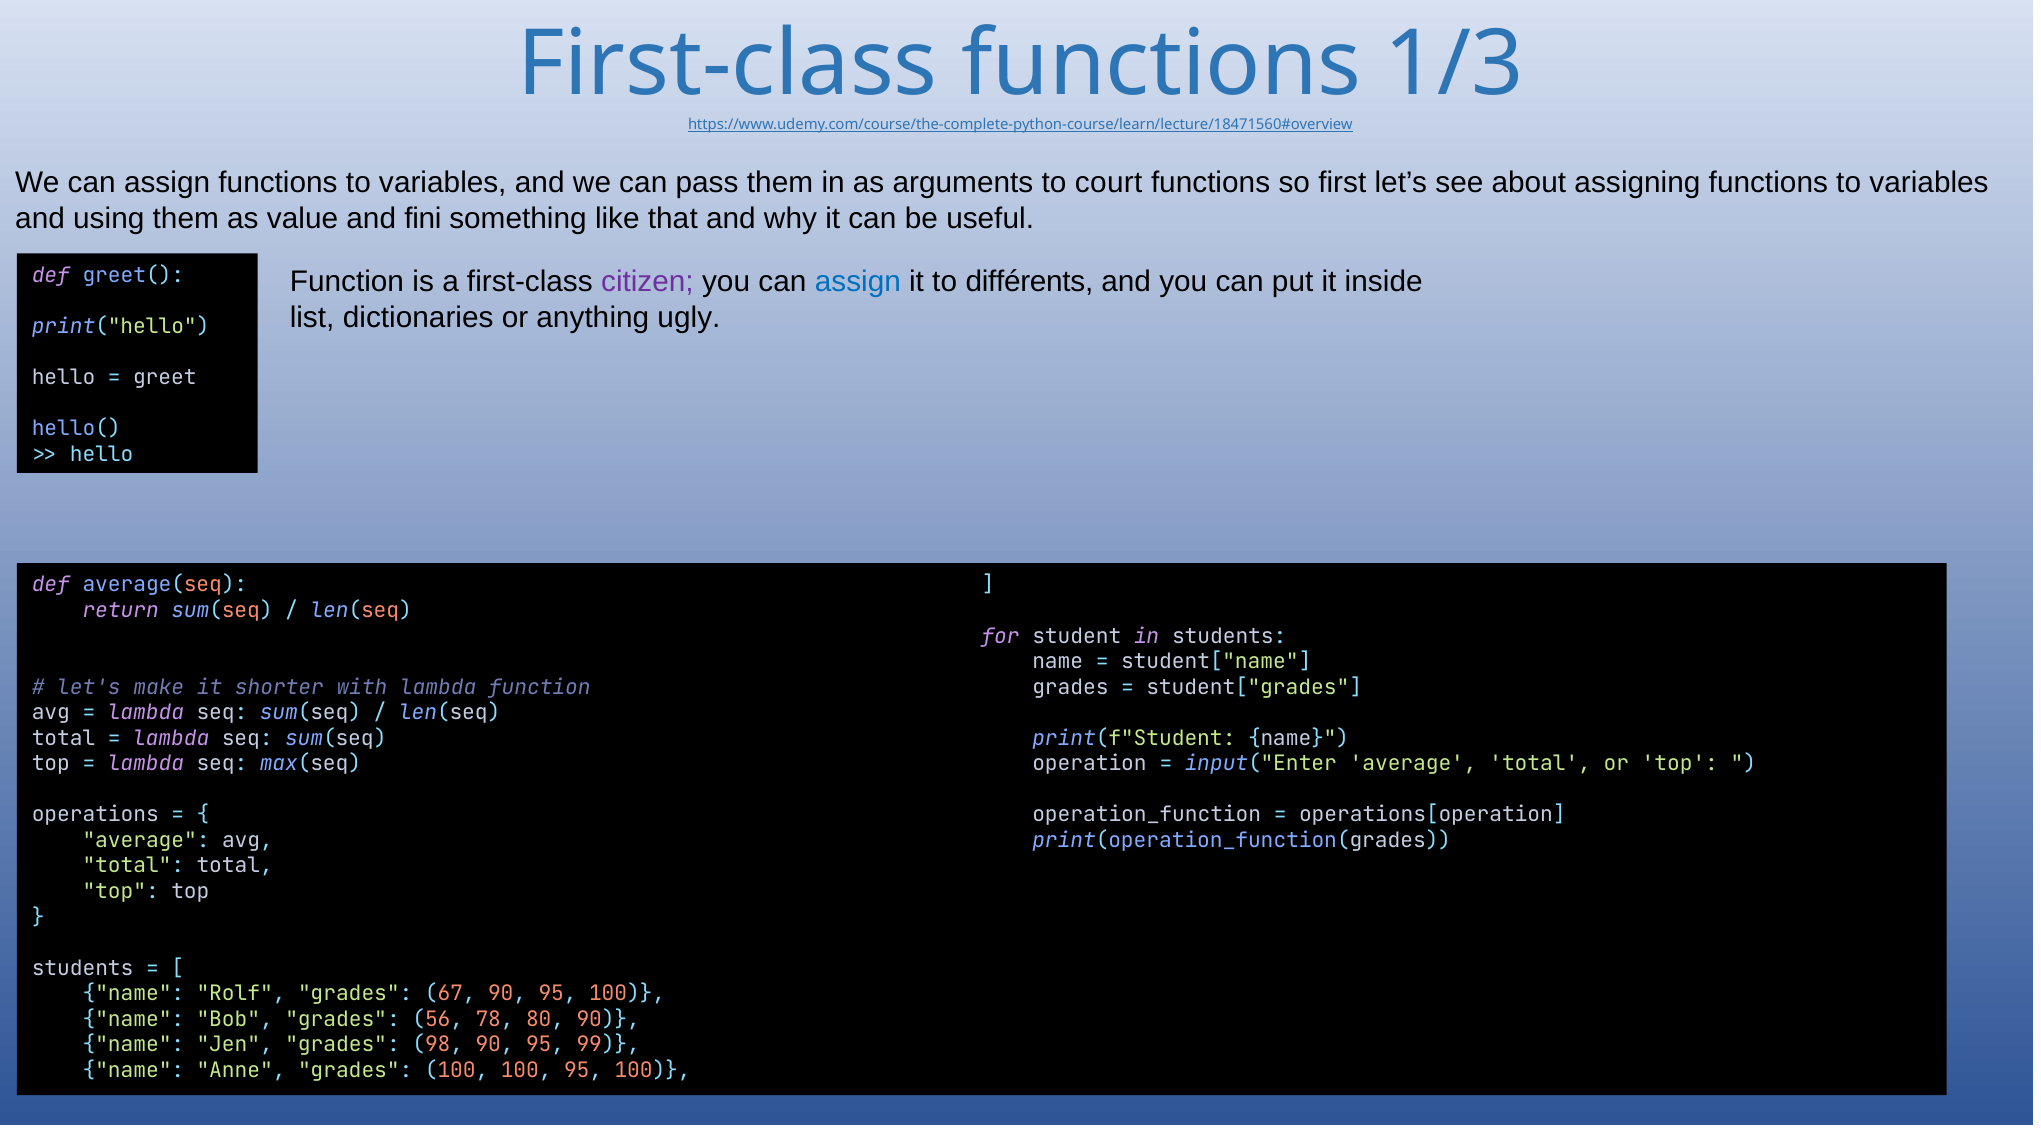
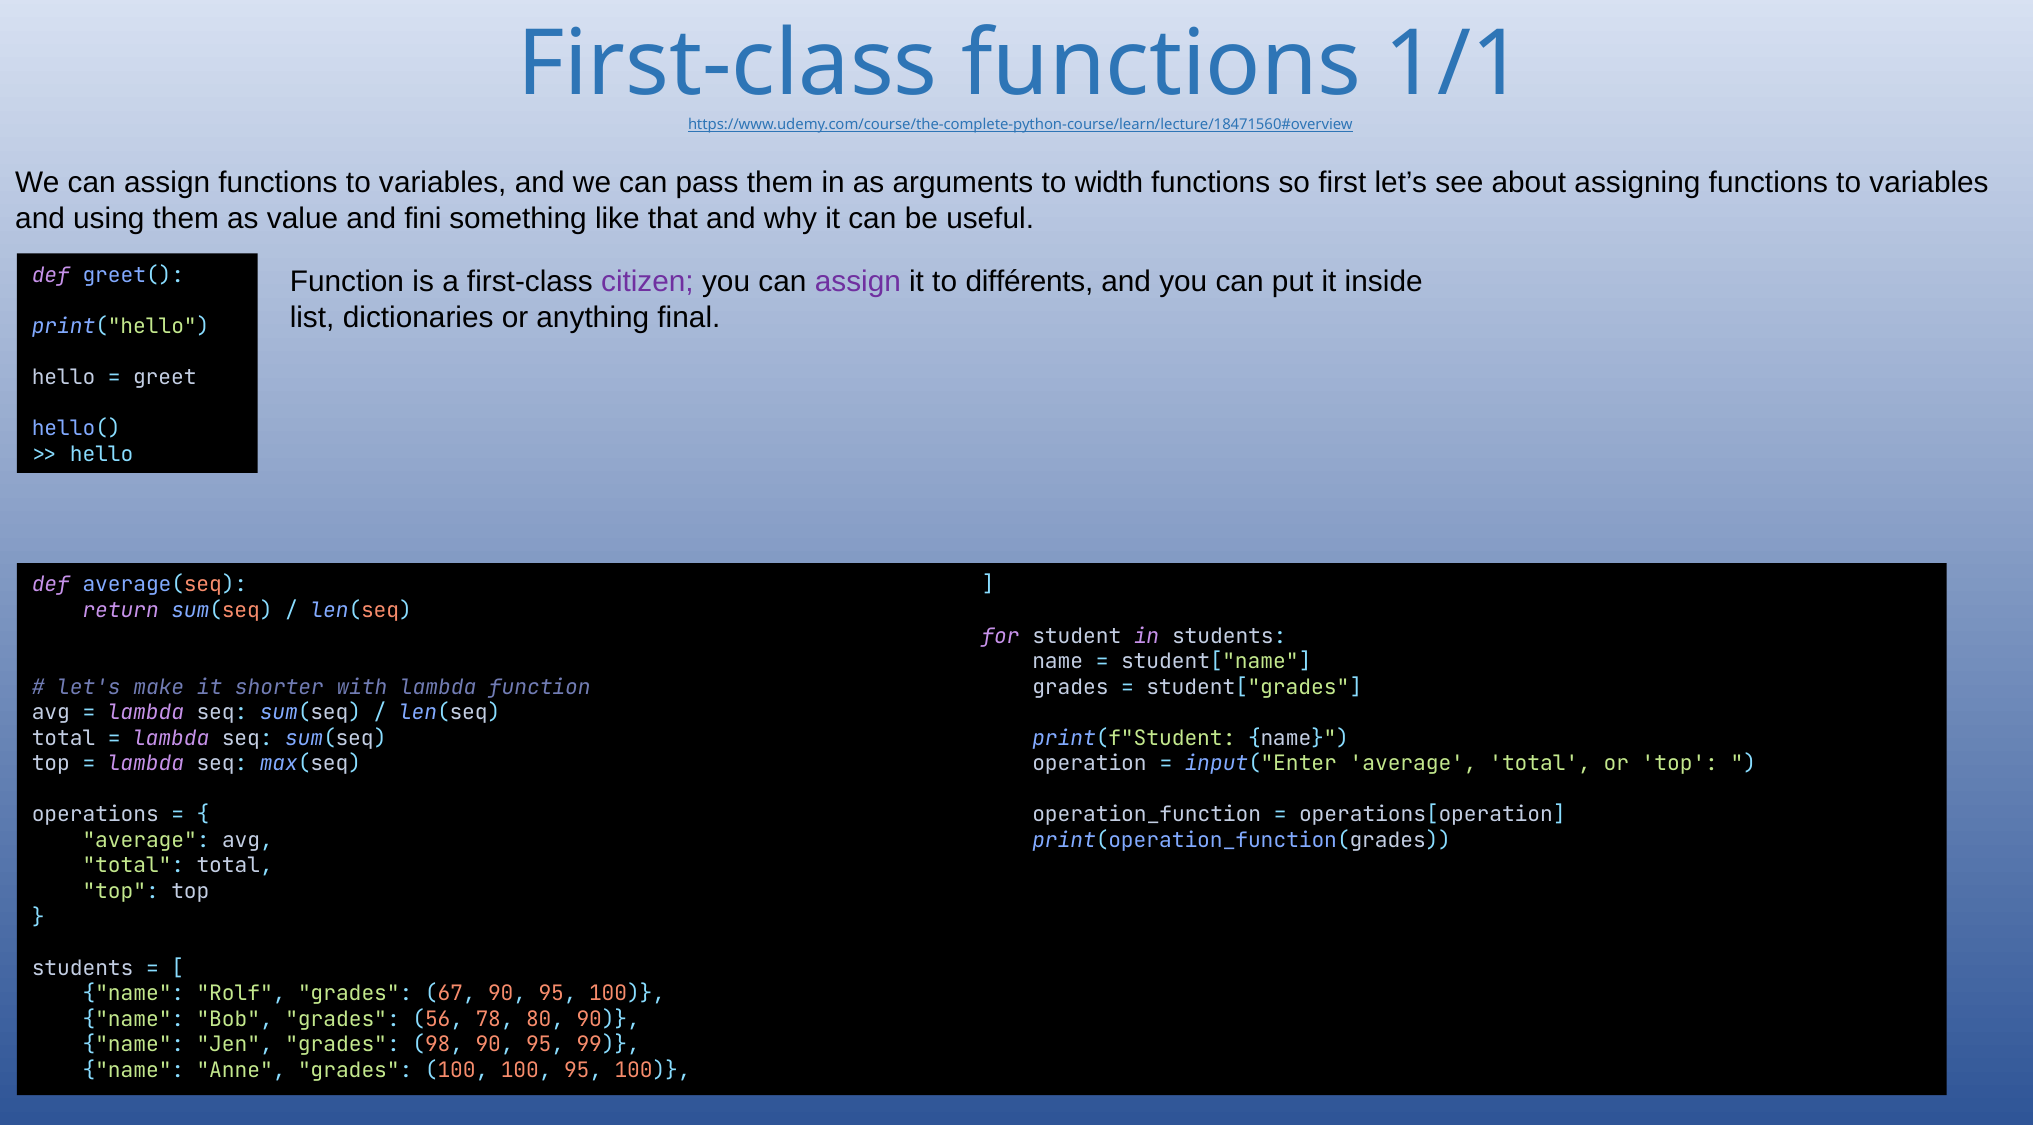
1/3: 1/3 -> 1/1 (1454, 65)
court: court -> width (1109, 183)
assign colour: blue -> purple (858, 281)
ugly: ugly -> final (689, 317)
